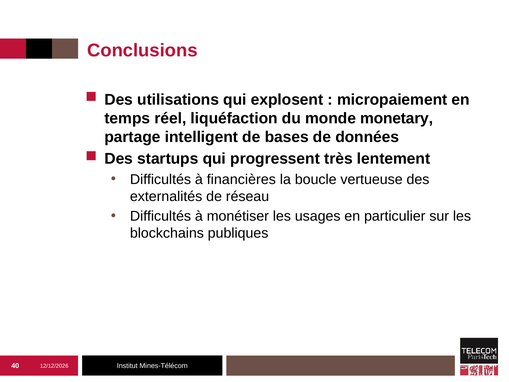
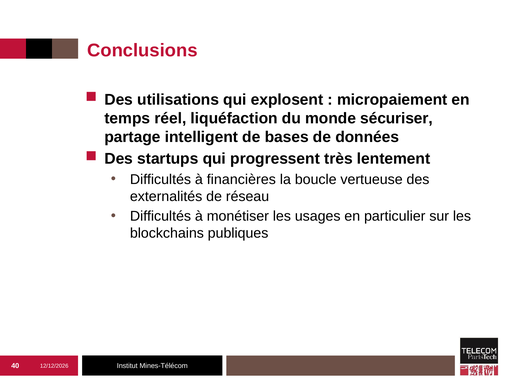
monetary: monetary -> sécuriser (397, 118)
